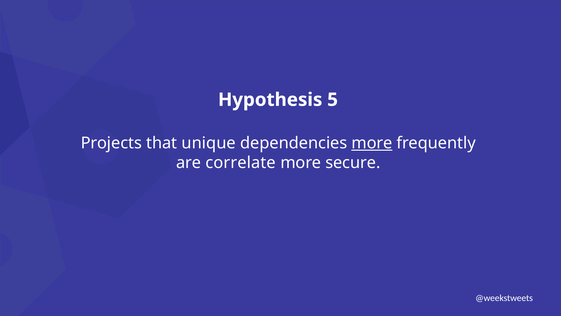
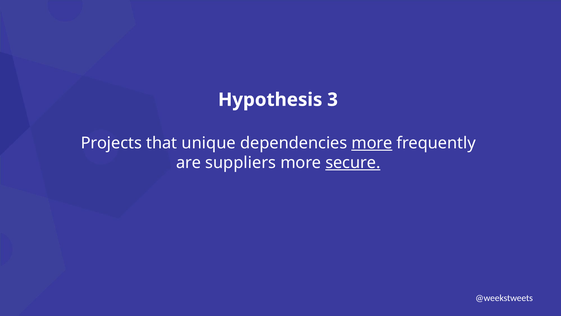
5: 5 -> 3 (333, 100)
correlate: correlate -> suppliers (241, 163)
secure underline: none -> present (353, 163)
